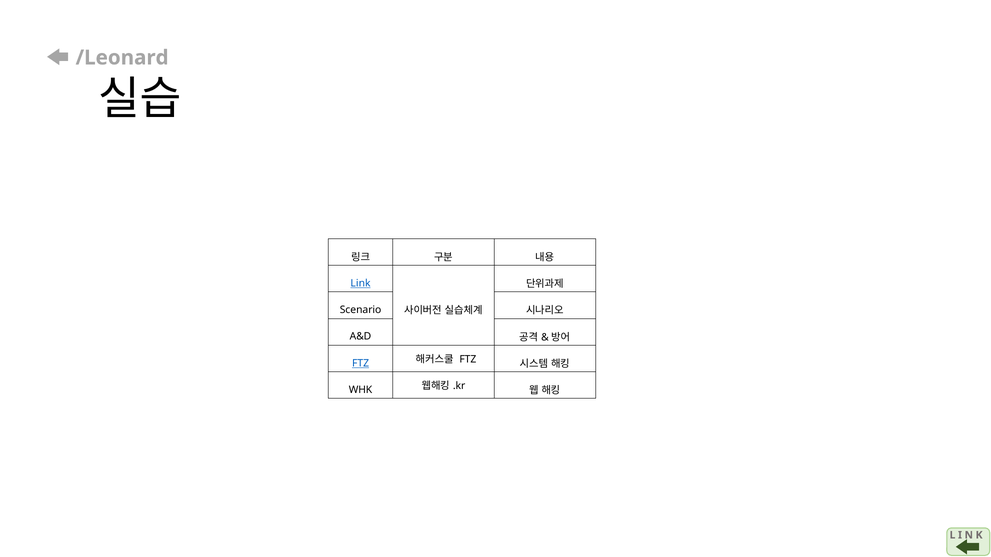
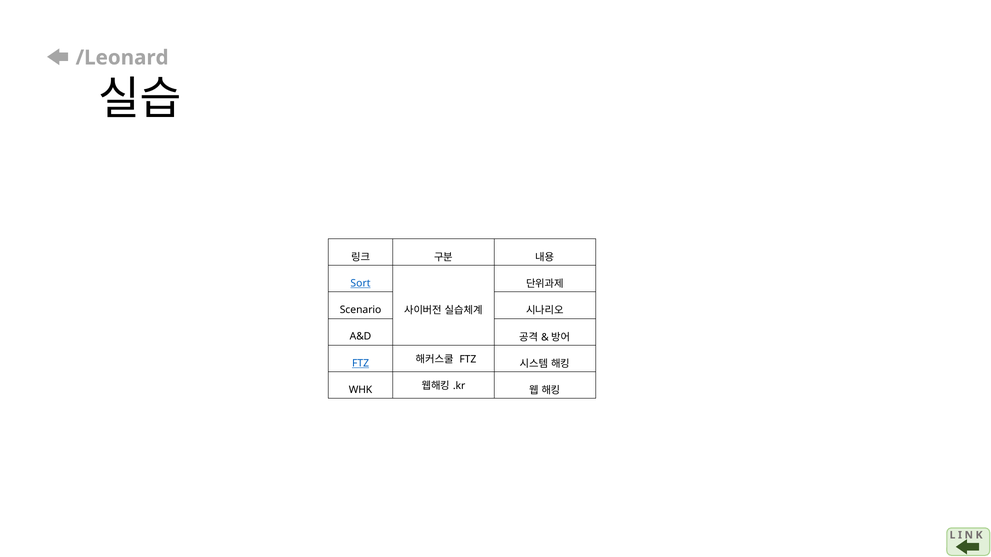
Link: Link -> Sort (361, 283)
